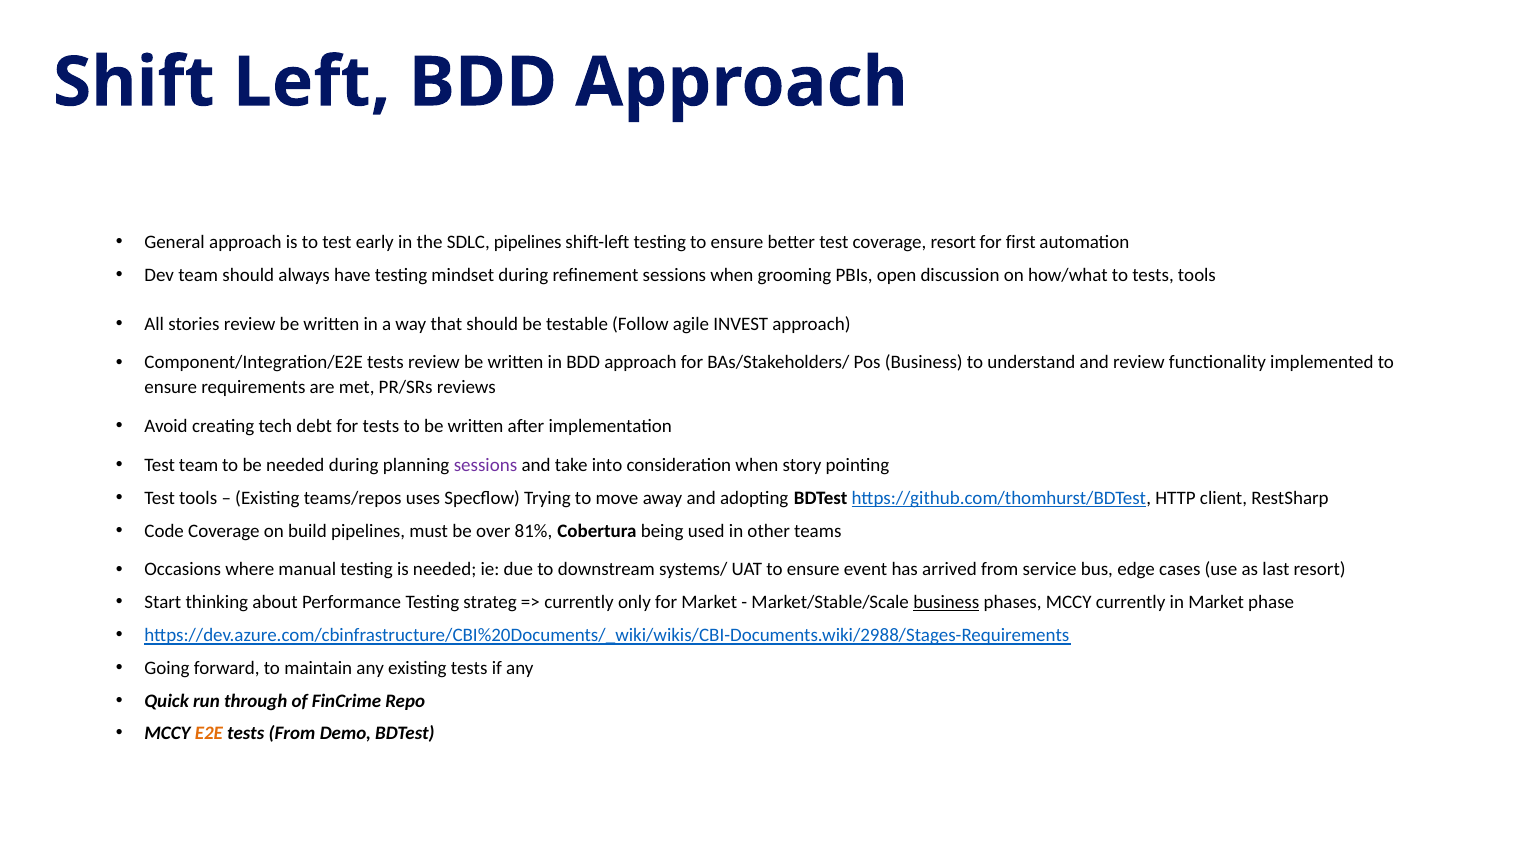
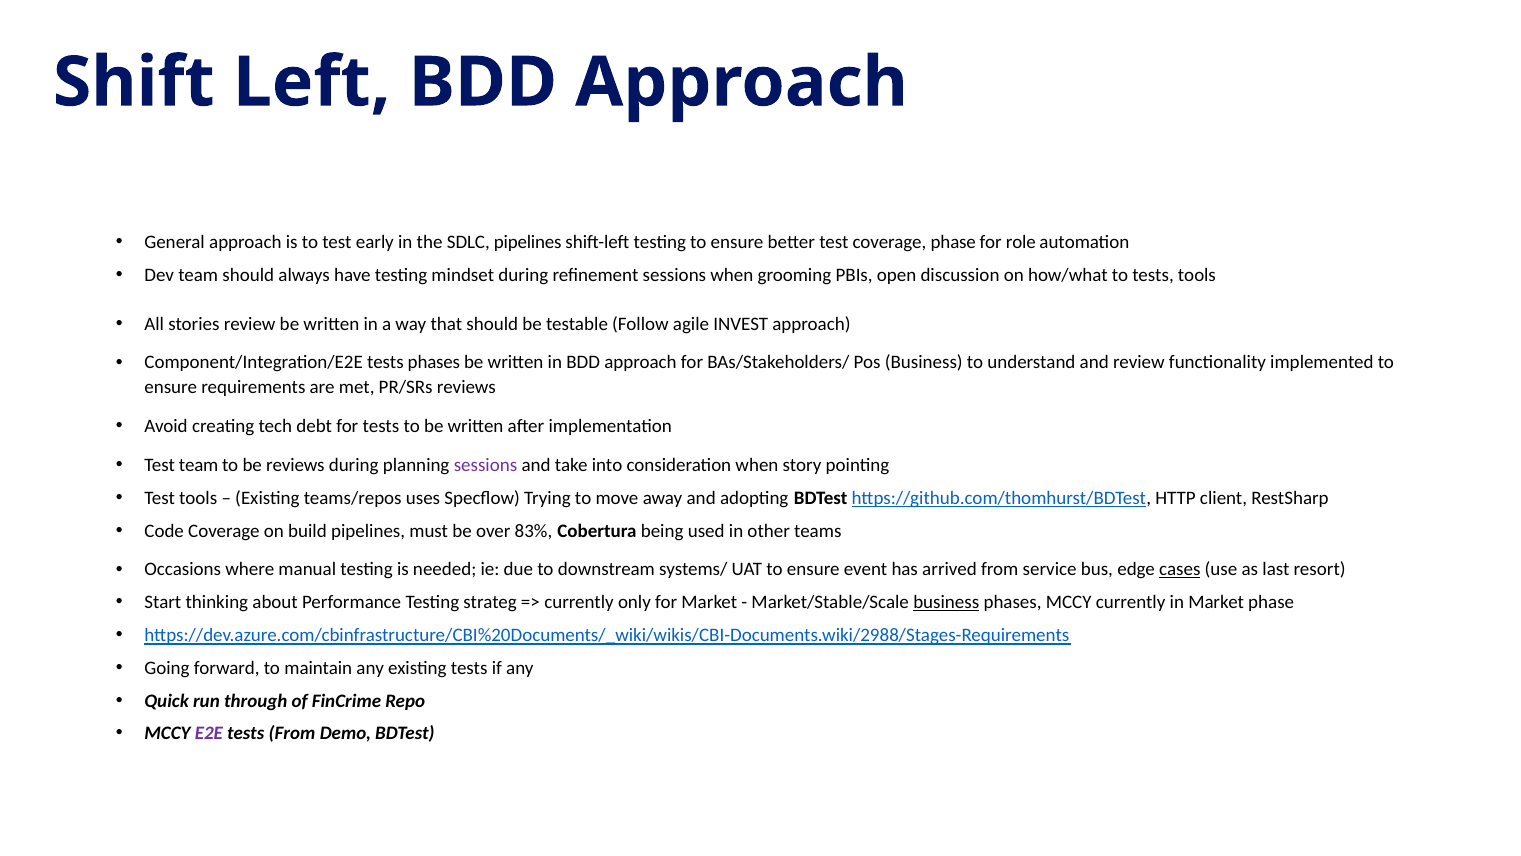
coverage resort: resort -> phase (953, 242)
first: first -> role (1021, 242)
tests review: review -> phases (434, 362)
be needed: needed -> reviews (295, 465)
81%: 81% -> 83% (533, 531)
cases underline: none -> present (1180, 569)
E2E colour: orange -> purple (209, 733)
